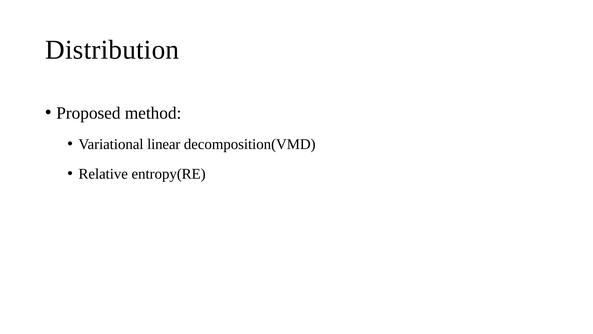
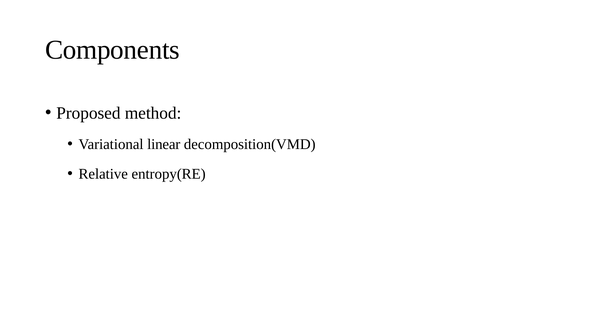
Distribution: Distribution -> Components (112, 50)
